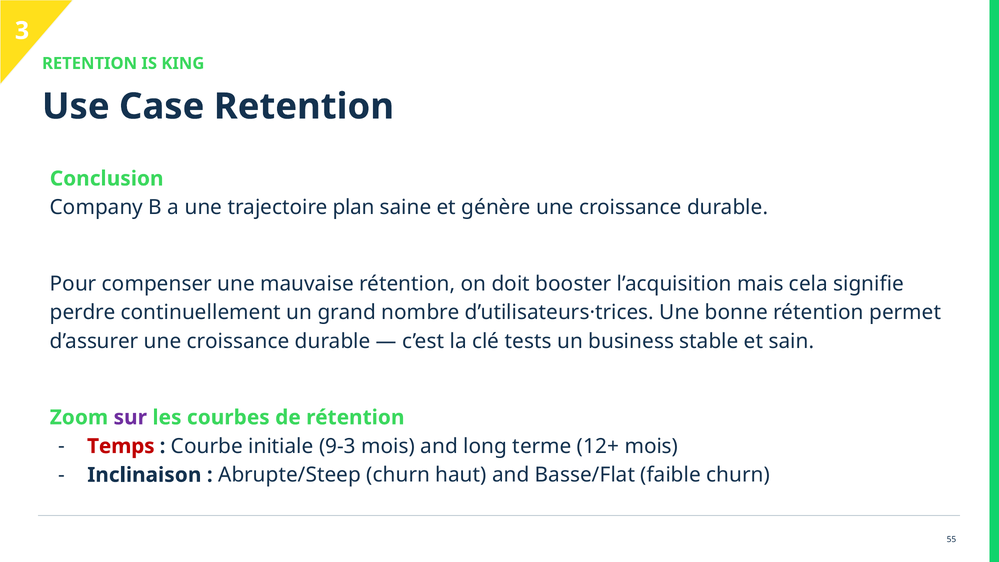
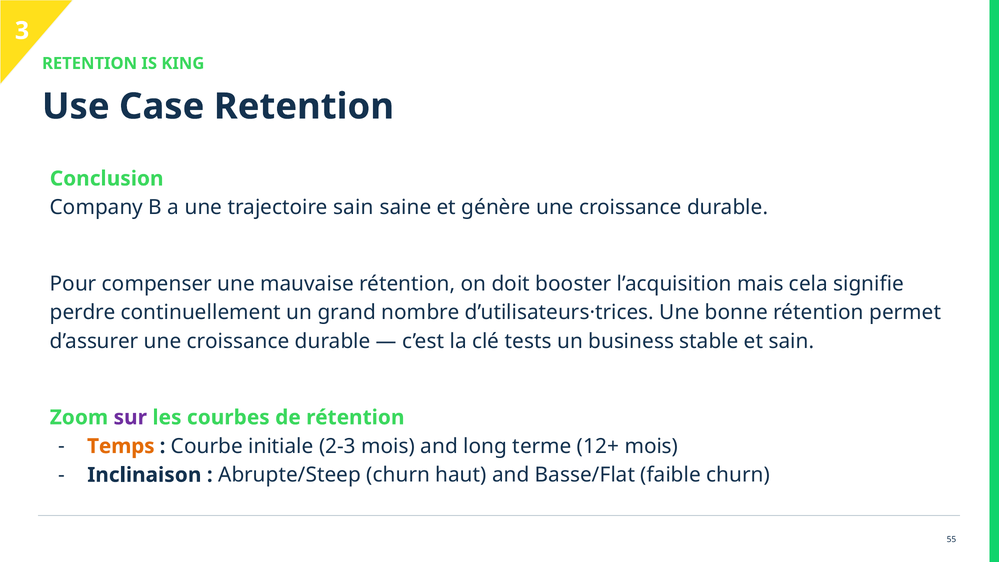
trajectoire plan: plan -> sain (354, 207)
Temps colour: red -> orange (121, 446)
9-3: 9-3 -> 2-3 (337, 446)
